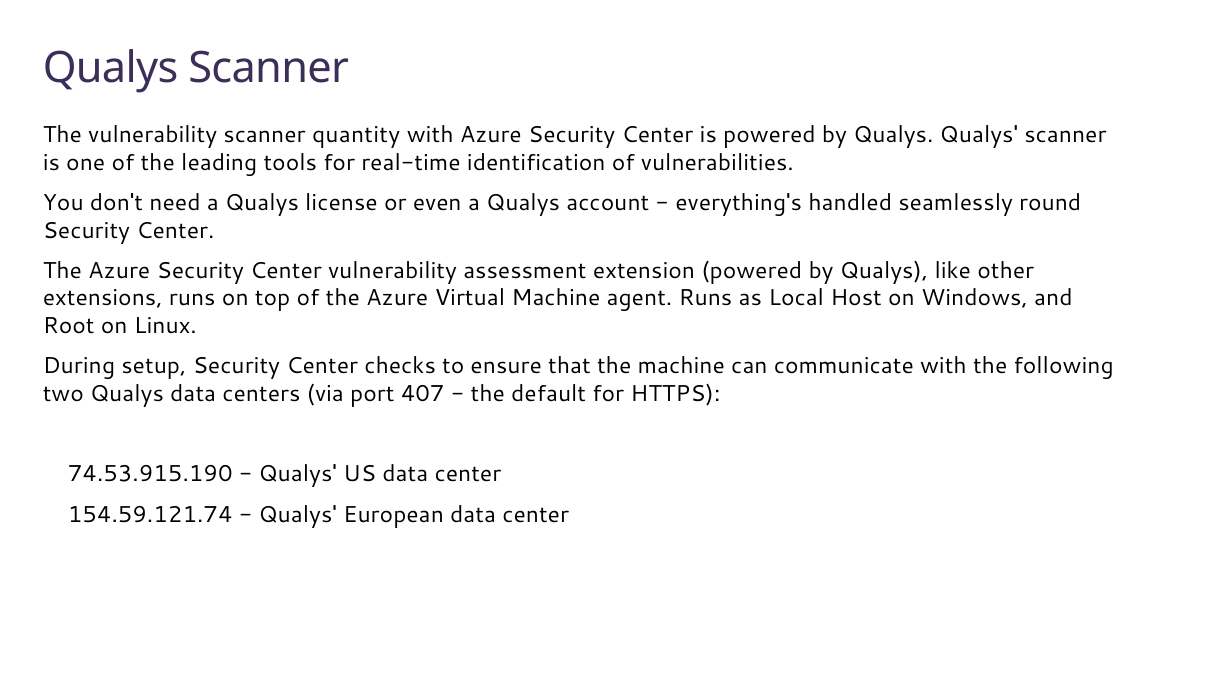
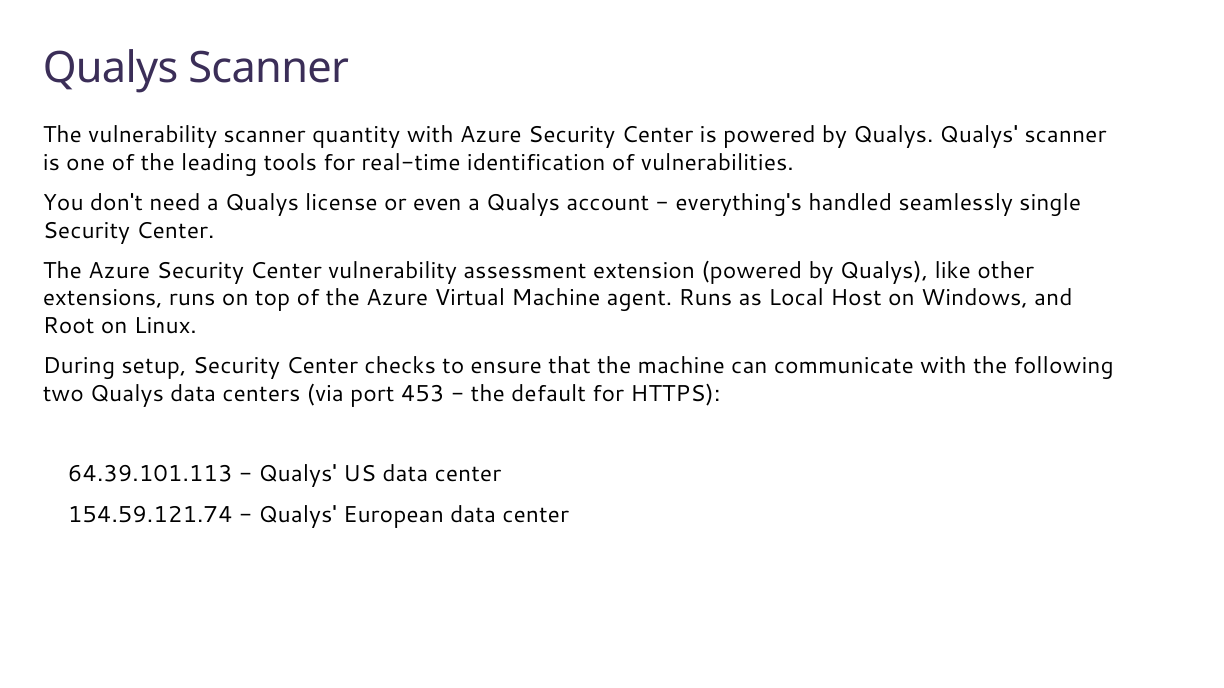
round: round -> single (1050, 203)
407: 407 -> 453 (423, 394)
74.53.915.190: 74.53.915.190 -> 64.39.101.113 (150, 475)
